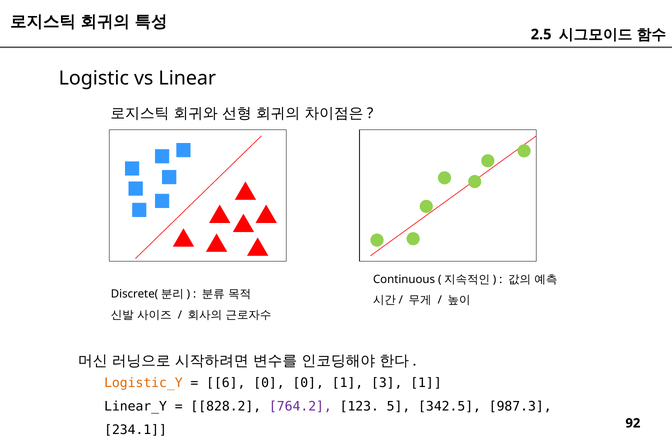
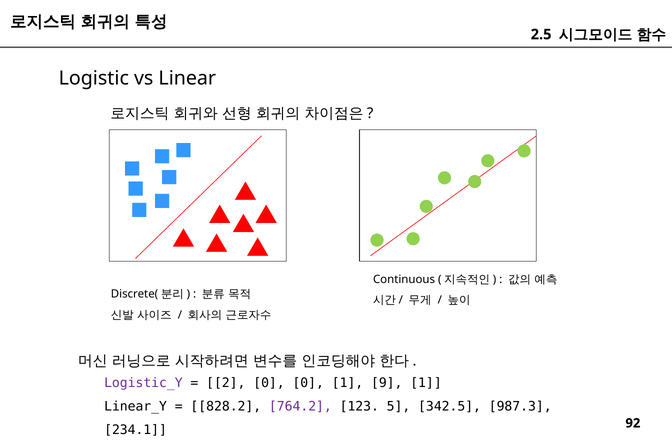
Logistic_Y colour: orange -> purple (143, 383)
6: 6 -> 2 (226, 383)
3: 3 -> 9 (387, 383)
